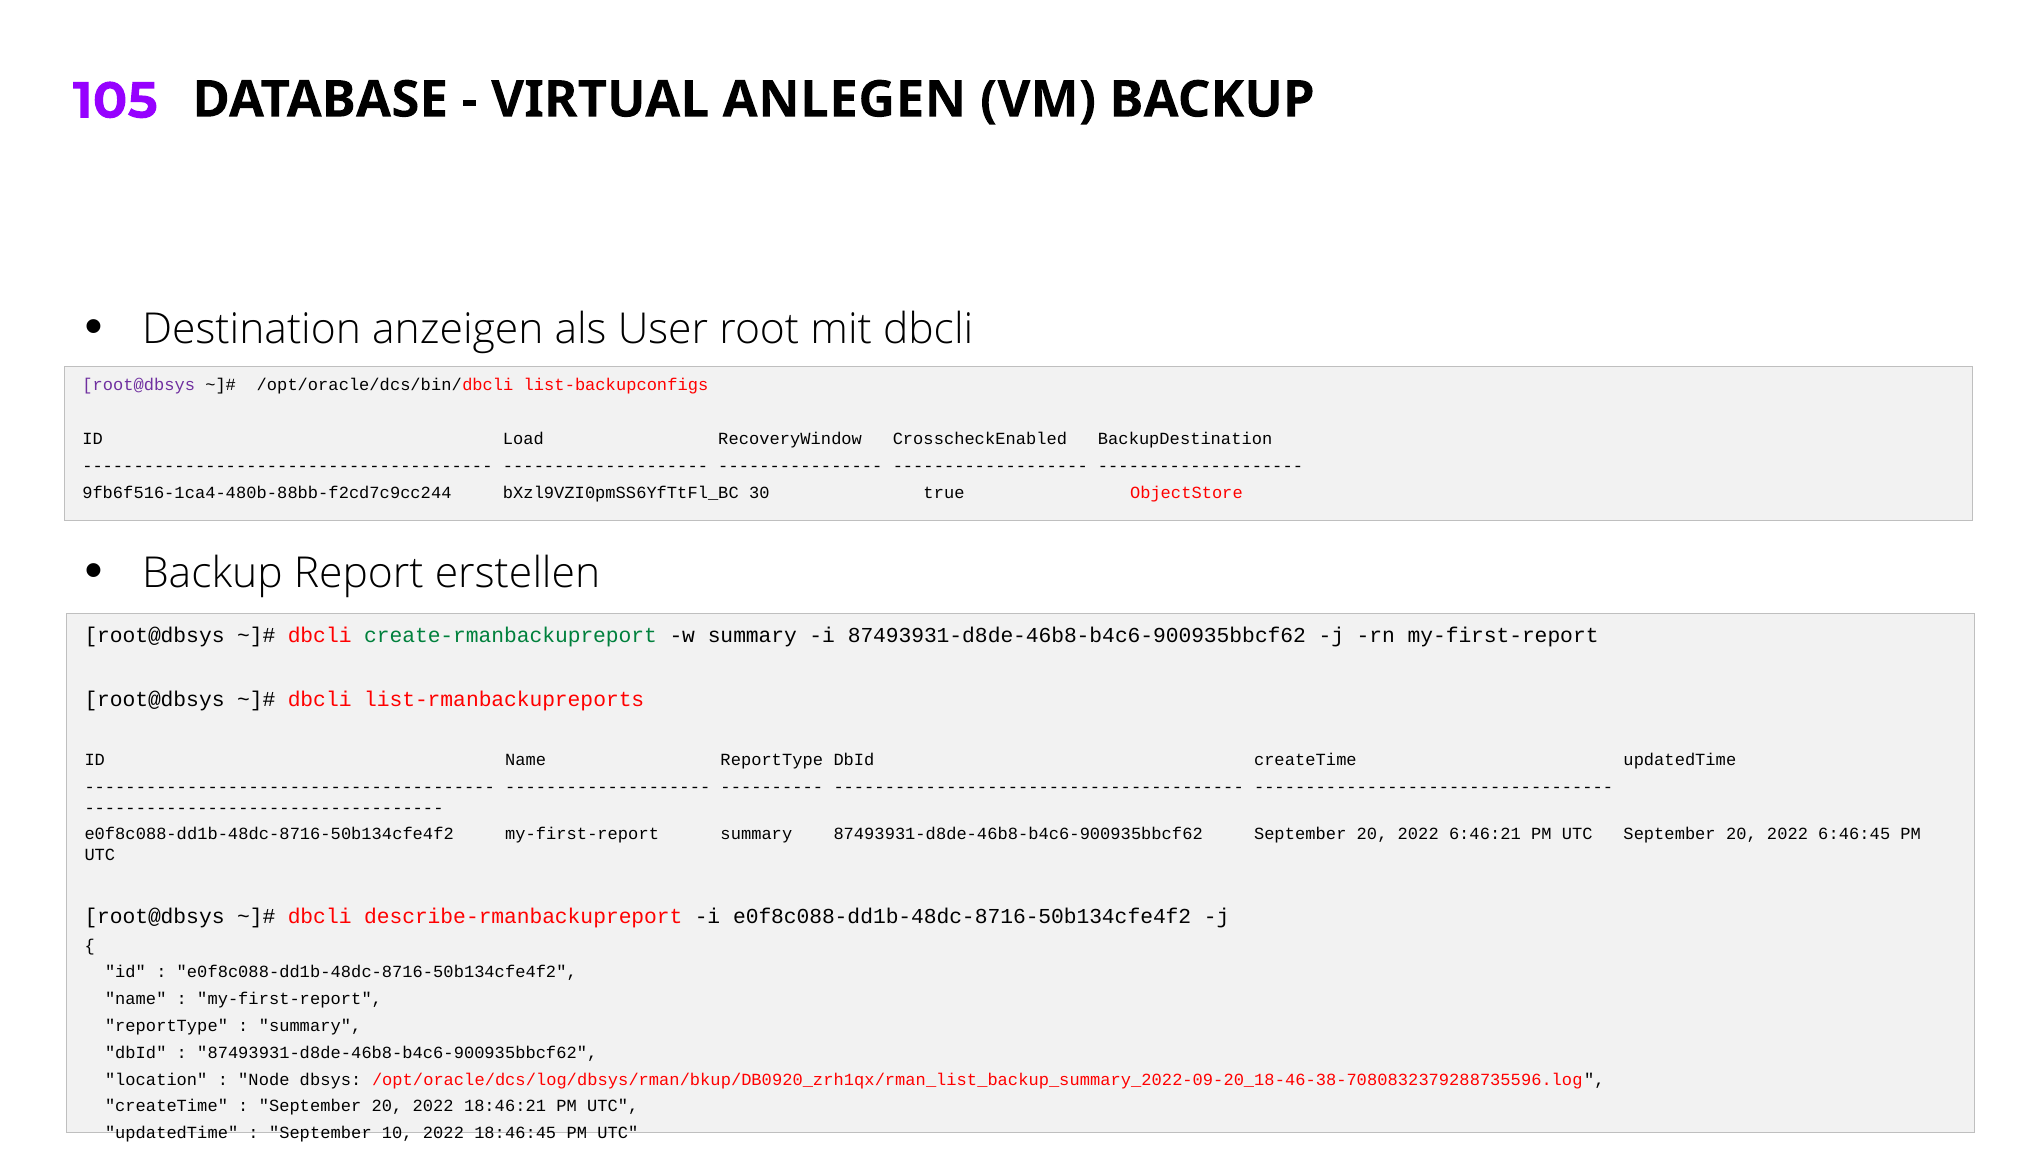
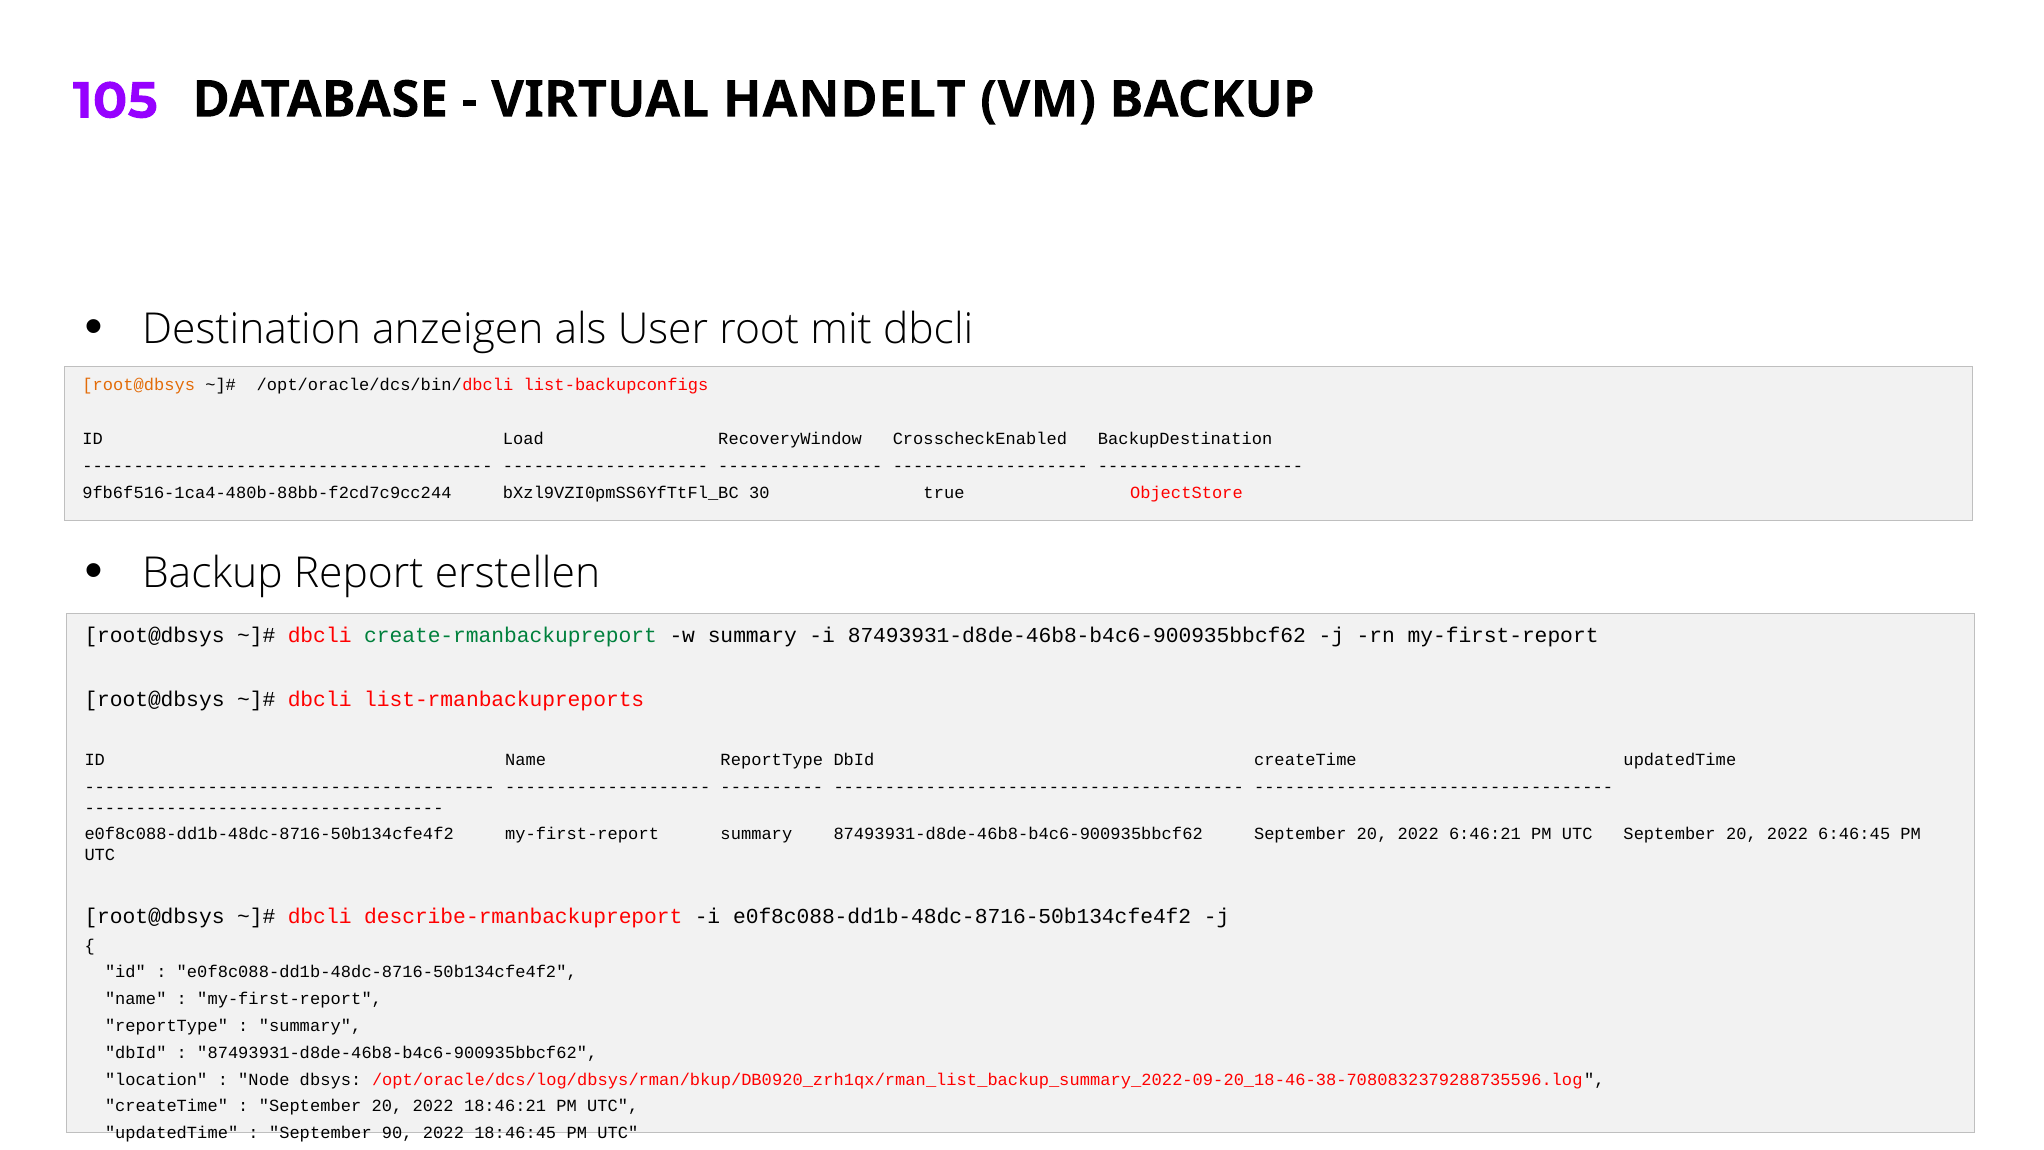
ANLEGEN: ANLEGEN -> HANDELT (844, 100)
root@dbsys colour: purple -> orange (139, 385)
10: 10 -> 90 (397, 1133)
